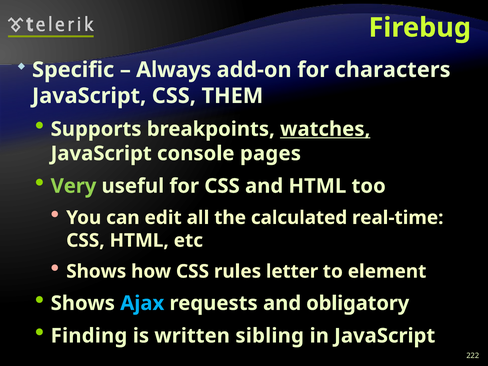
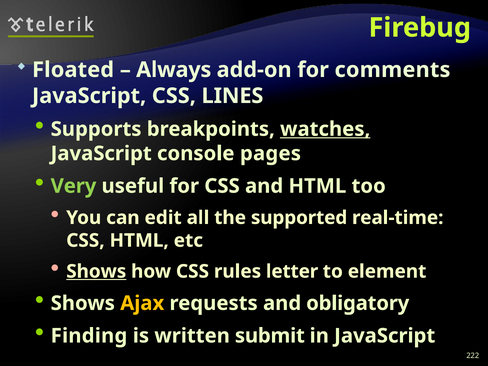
Specific: Specific -> Floated (73, 70)
characters: characters -> comments (392, 70)
THEM: THEM -> LINES (232, 96)
calculated: calculated -> supported (299, 218)
Shows underline: none -> present (96, 271)
Ajax colour: light blue -> yellow (142, 303)
sibling: sibling -> submit (270, 336)
